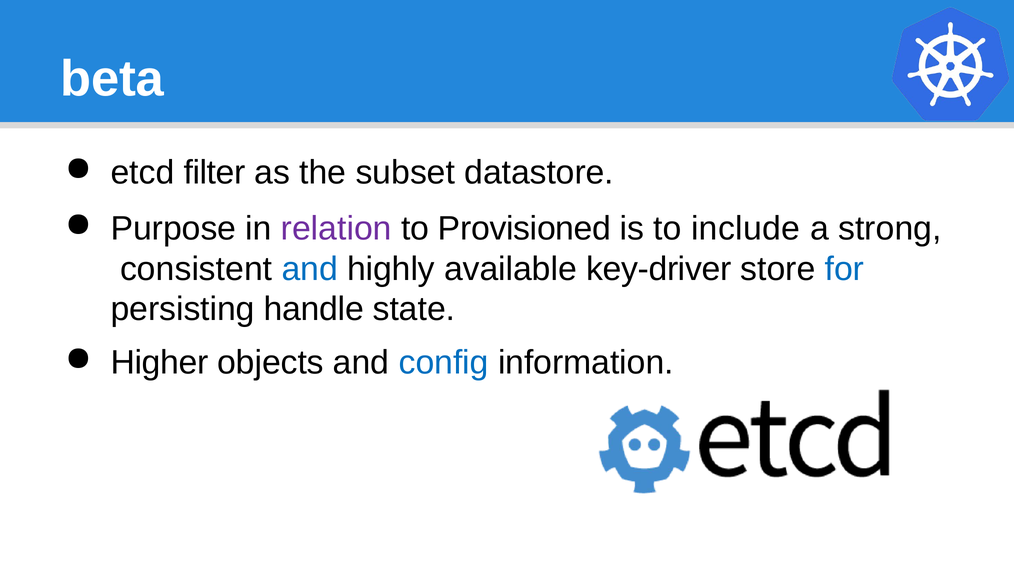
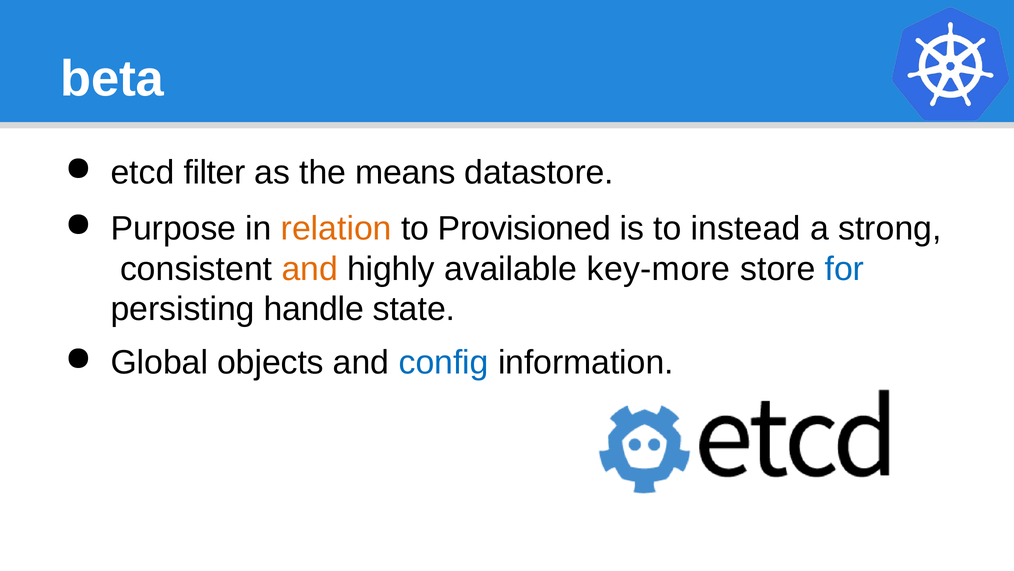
subset: subset -> means (406, 172)
relation colour: purple -> orange (336, 228)
include: include -> instead (746, 228)
and colour: blue -> orange (310, 269)
key-driver: key-driver -> key-more (658, 269)
Higher: Higher -> Global (159, 362)
